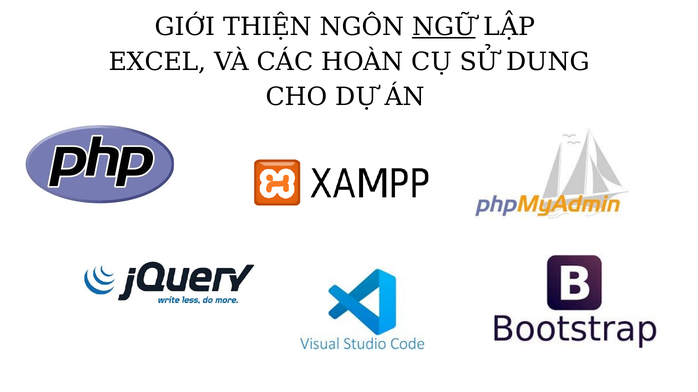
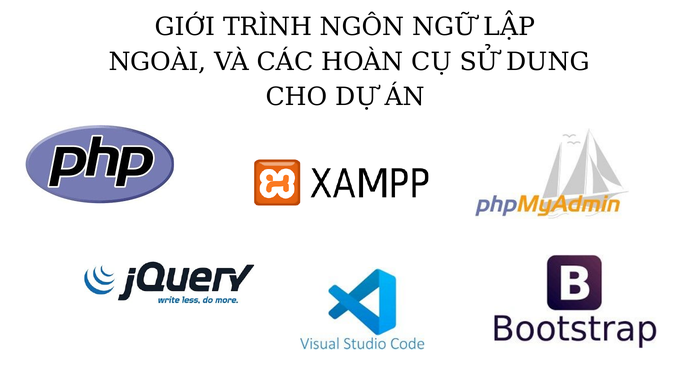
THIỆN: THIỆN -> TRÌNH (268, 27)
NGỮ underline: present -> none (444, 27)
EXCEL: EXCEL -> NGOÀI (158, 62)
